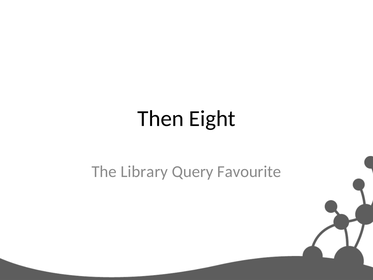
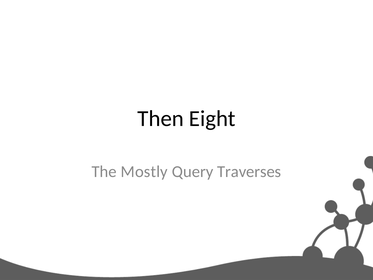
Library: Library -> Mostly (144, 171)
Favourite: Favourite -> Traverses (249, 171)
